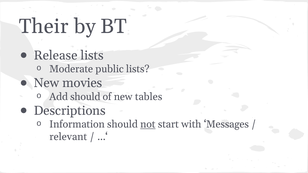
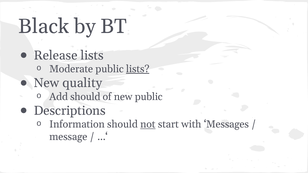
Their: Their -> Black (44, 26)
lists underline: none -> present (138, 69)
movies: movies -> quality (82, 83)
new tables: tables -> public (149, 97)
relevant: relevant -> message (68, 137)
